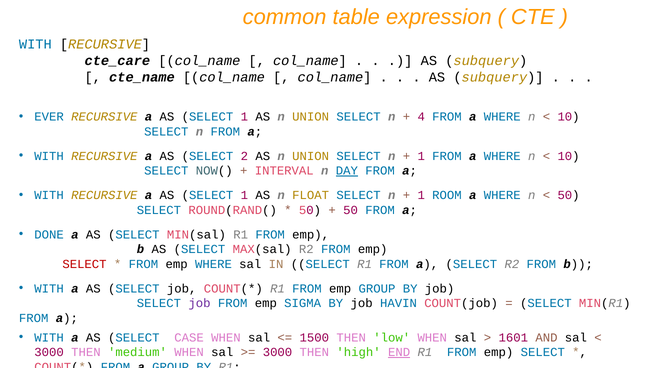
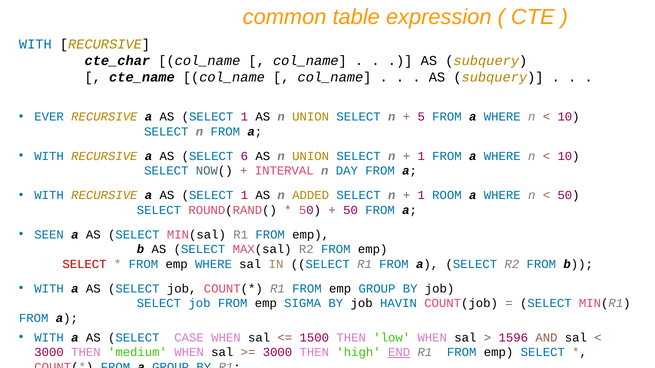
cte_care: cte_care -> cte_char (117, 61)
4: 4 -> 5 (421, 117)
2: 2 -> 6 (244, 156)
DAY underline: present -> none (347, 171)
FLOAT: FLOAT -> ADDED (311, 196)
DONE: DONE -> SEEN (49, 235)
job colour: purple -> blue (200, 304)
1601: 1601 -> 1596 (513, 338)
